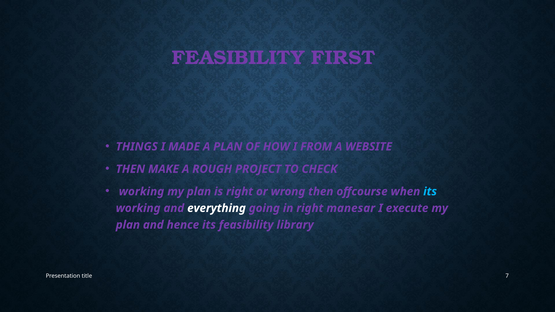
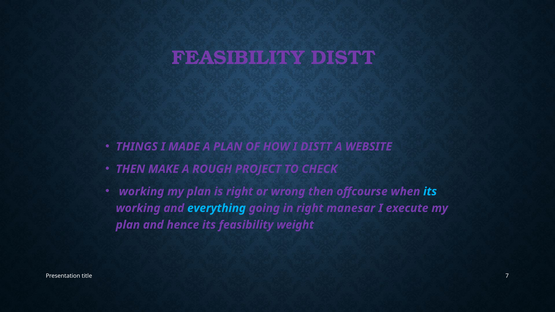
FEASIBILITY FIRST: FIRST -> DISTT (343, 58)
I FROM: FROM -> DISTT (316, 147)
everything colour: white -> light blue (217, 208)
library: library -> weight (295, 225)
